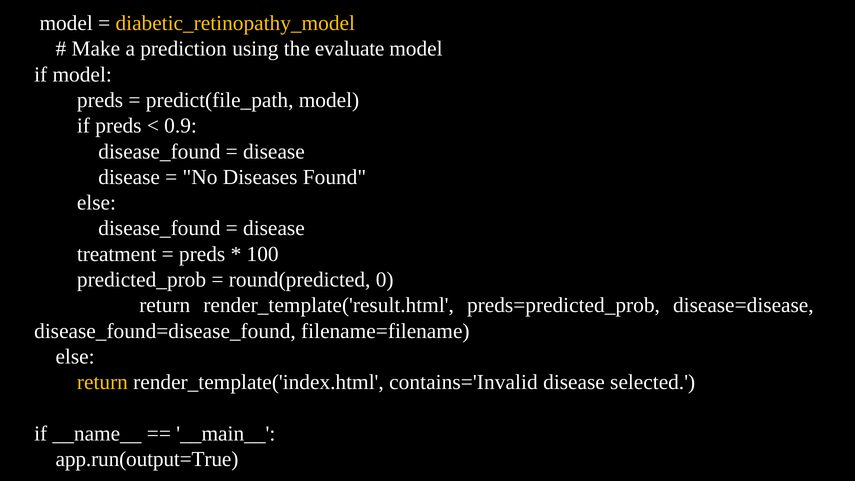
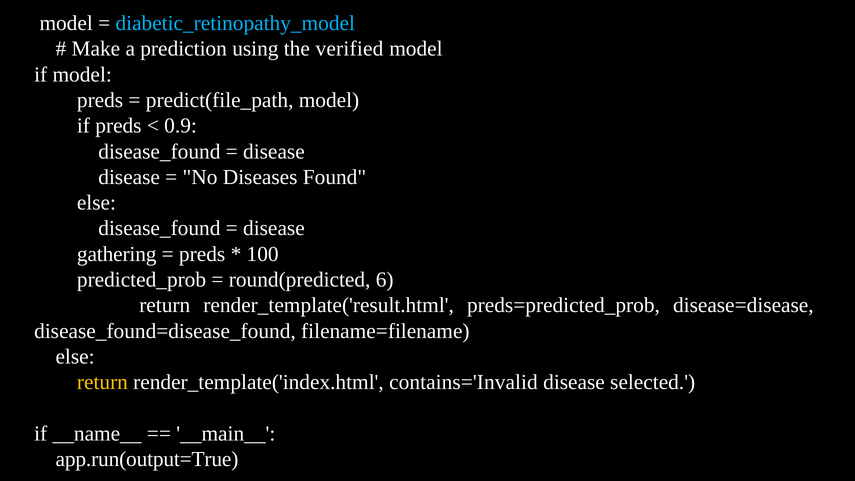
diabetic_retinopathy_model colour: yellow -> light blue (235, 23)
evaluate: evaluate -> verified (349, 49)
treatment: treatment -> gathering (117, 254)
0: 0 -> 6 (385, 280)
